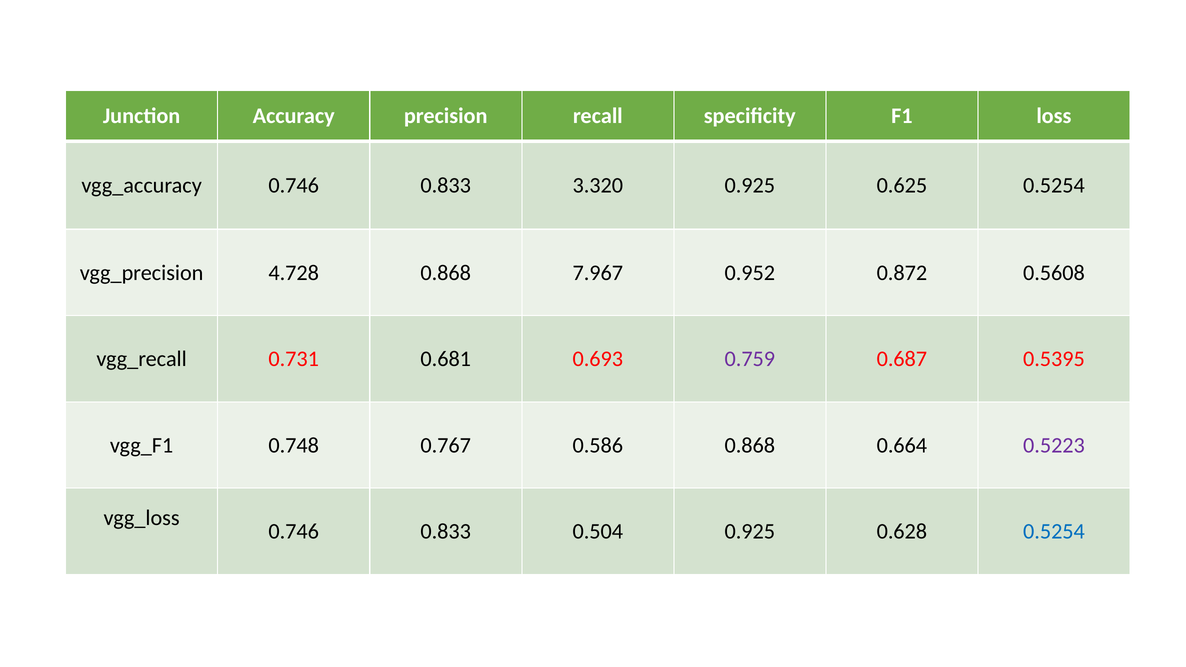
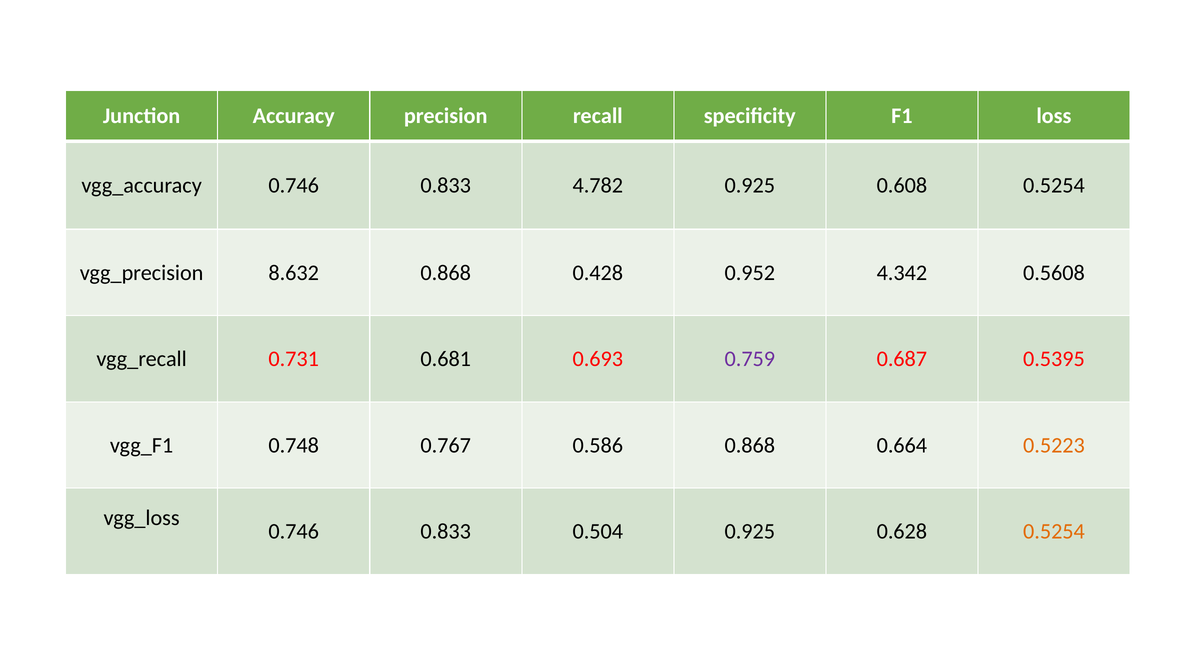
3.320: 3.320 -> 4.782 (598, 186)
0.625: 0.625 -> 0.608 (902, 186)
4.728: 4.728 -> 8.632 (294, 273)
7.967: 7.967 -> 0.428 (598, 273)
0.872: 0.872 -> 4.342 (902, 273)
0.5223 colour: purple -> orange (1054, 445)
0.5254 colour: blue -> orange (1054, 532)
